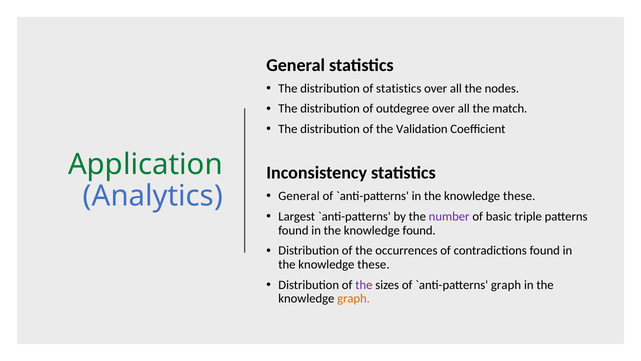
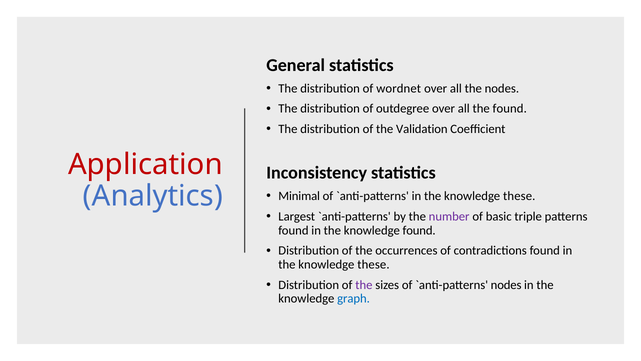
of statistics: statistics -> wordnet (399, 88)
the match: match -> found (510, 109)
Application colour: green -> red (145, 164)
General: General -> Minimal (299, 196)
graph: graph -> nodes (506, 285)
graph colour: orange -> blue (354, 298)
